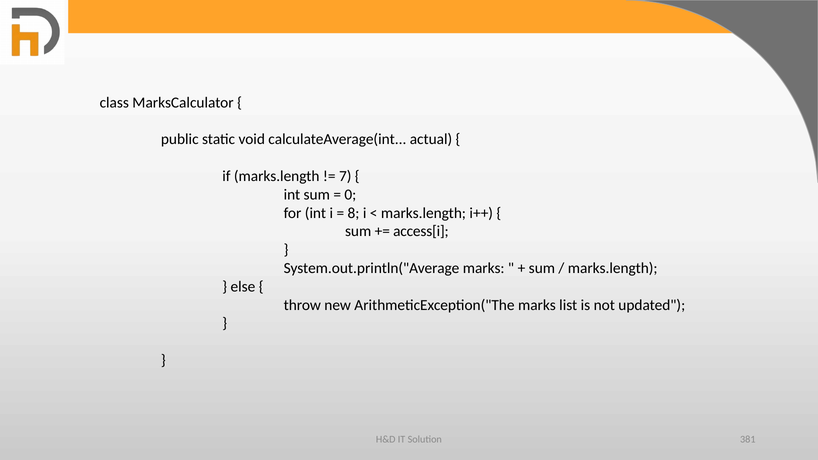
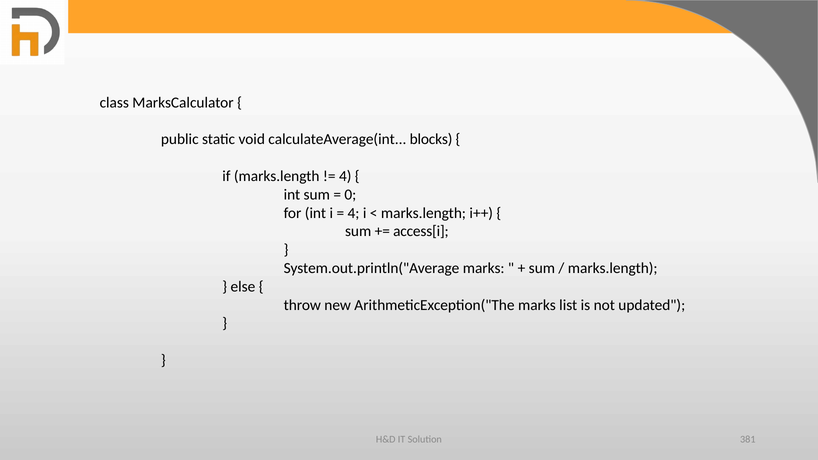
actual: actual -> blocks (431, 139)
7: 7 -> 4 (345, 176)
8: 8 -> 4 (354, 213)
